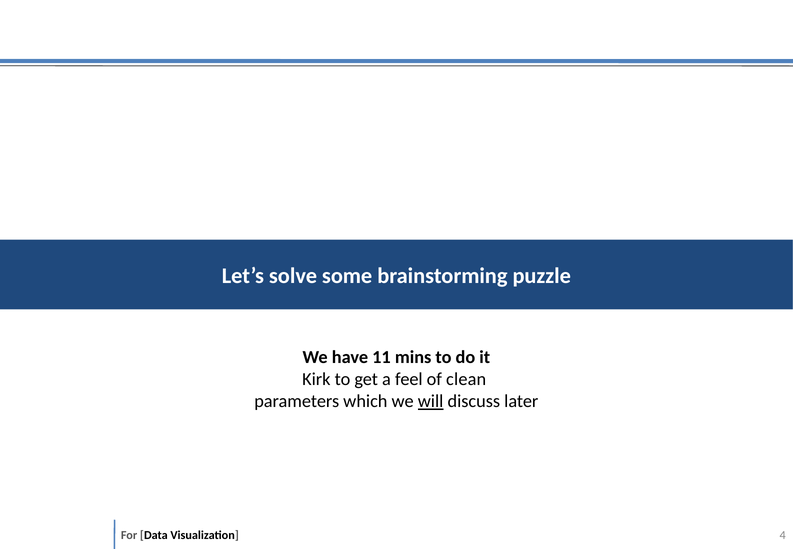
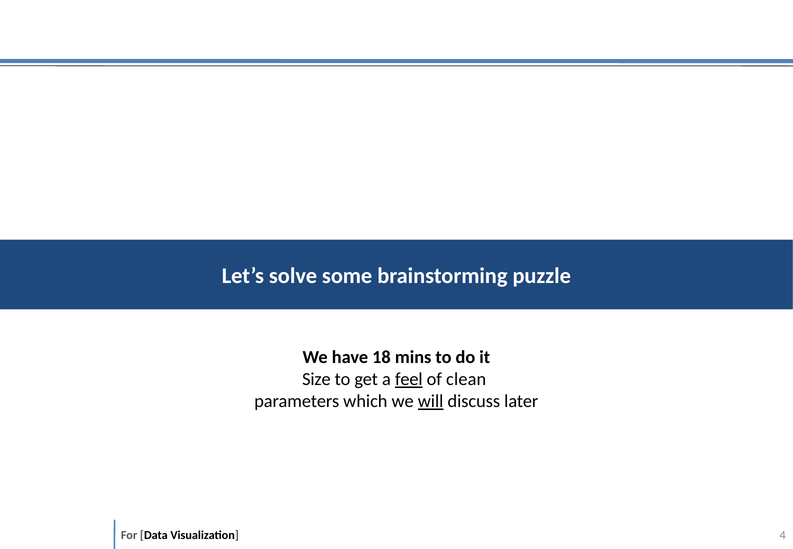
11: 11 -> 18 (381, 357)
Kirk: Kirk -> Size (316, 379)
feel underline: none -> present (409, 379)
